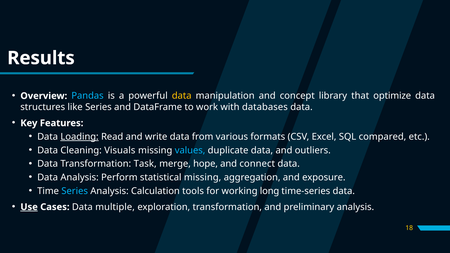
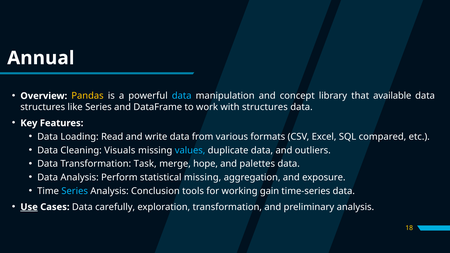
Results: Results -> Annual (41, 58)
Pandas colour: light blue -> yellow (88, 96)
data colour: yellow -> light blue (182, 96)
optimize: optimize -> available (392, 96)
with databases: databases -> structures (265, 107)
Loading underline: present -> none (80, 137)
connect: connect -> palettes (257, 164)
Calculation: Calculation -> Conclusion (155, 191)
long: long -> gain (270, 191)
multiple: multiple -> carefully (115, 207)
